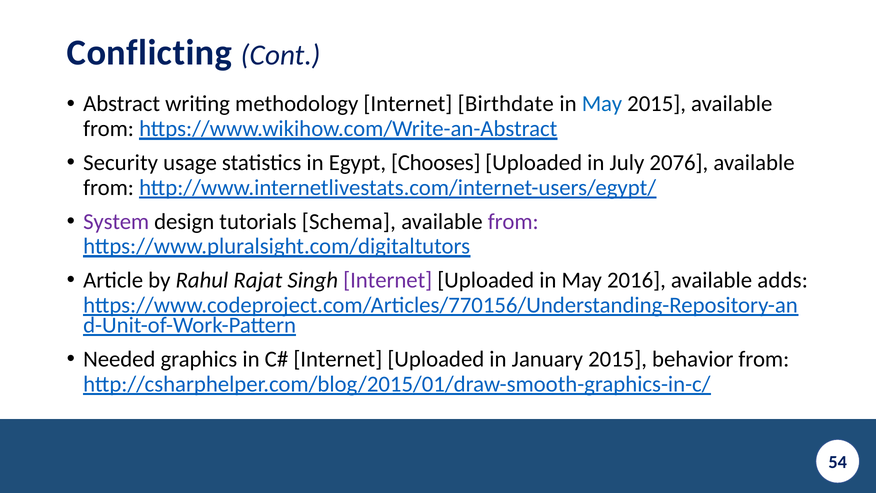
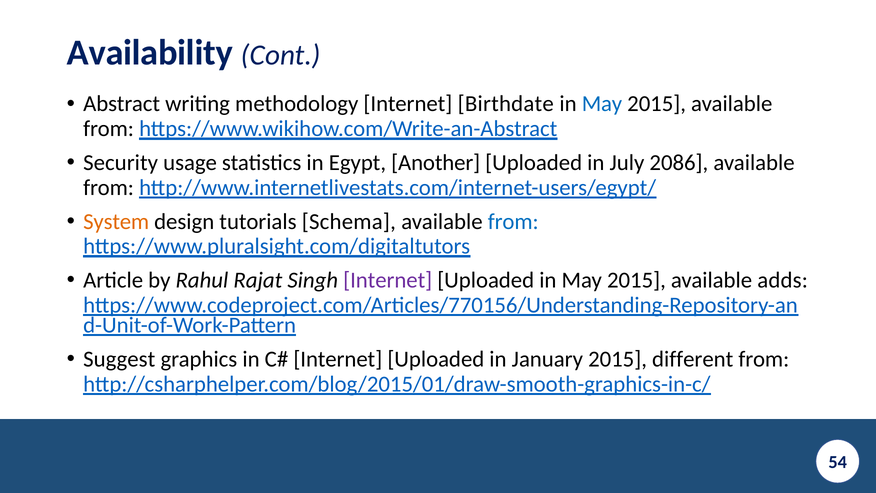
Conflicting: Conflicting -> Availability (150, 53)
Chooses: Chooses -> Another (436, 163)
2076: 2076 -> 2086 (679, 163)
System colour: purple -> orange (116, 221)
from colour: purple -> blue (513, 221)
Uploaded in May 2016: 2016 -> 2015 (636, 280)
Needed: Needed -> Suggest (119, 359)
behavior: behavior -> different (693, 359)
